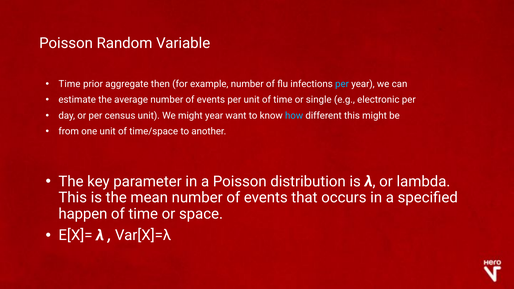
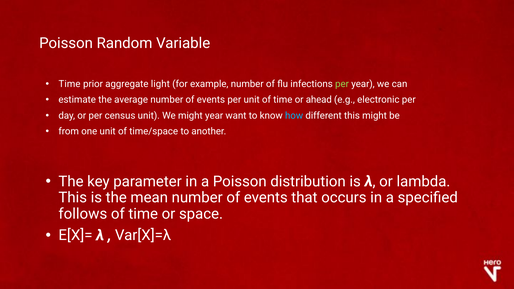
then: then -> light (160, 84)
per colour: light blue -> light green (342, 84)
single: single -> ahead (319, 100)
happen: happen -> follows (83, 214)
